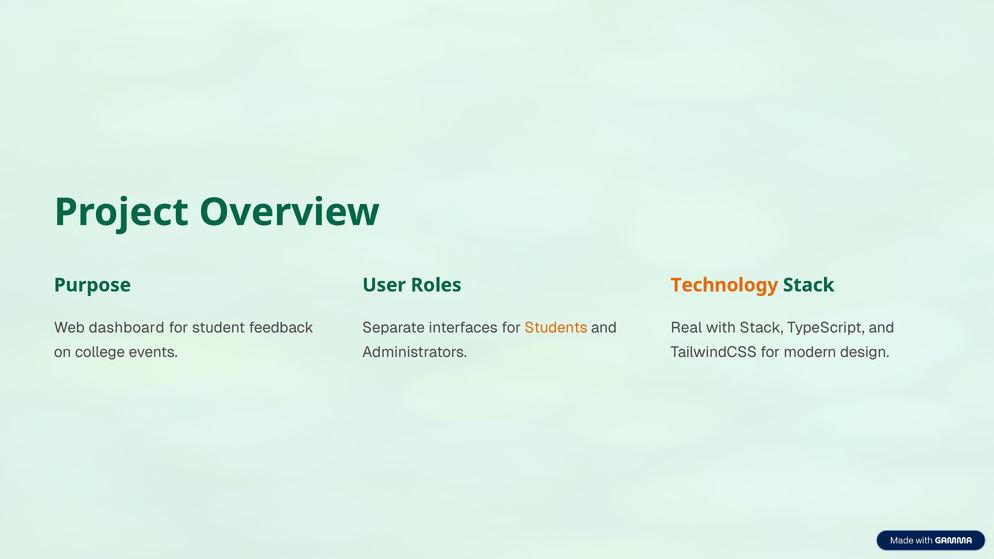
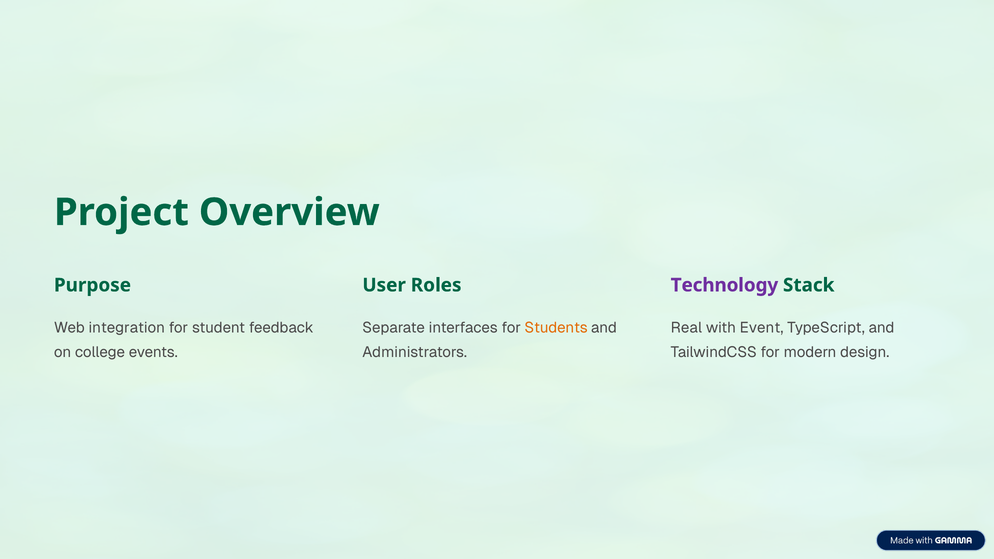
Technology colour: orange -> purple (724, 285)
dashboard: dashboard -> integration (127, 328)
with Stack: Stack -> Event (762, 328)
